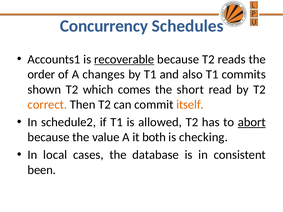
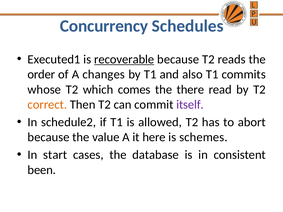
Accounts1: Accounts1 -> Executed1 (54, 59)
shown: shown -> whose (44, 90)
short: short -> there (190, 90)
itself colour: orange -> purple (190, 105)
abort underline: present -> none (252, 122)
both: both -> here (154, 137)
checking: checking -> schemes (203, 137)
local: local -> start (55, 155)
